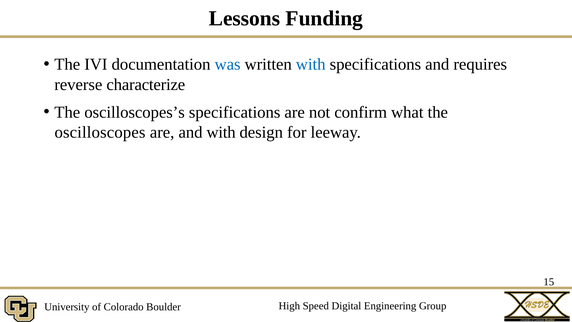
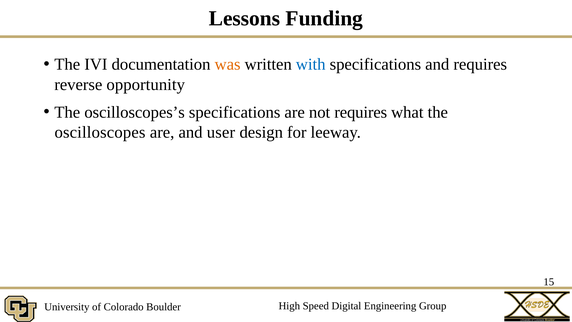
was colour: blue -> orange (228, 64)
characterize: characterize -> opportunity (146, 84)
not confirm: confirm -> requires (361, 112)
and with: with -> user (221, 132)
